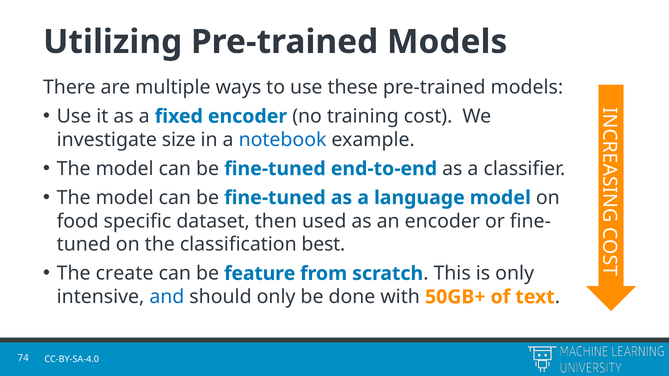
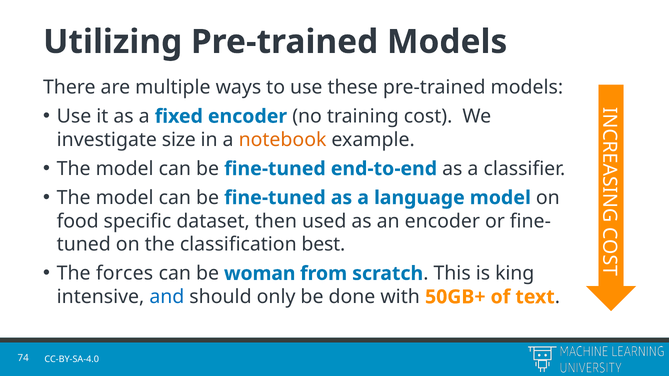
notebook colour: blue -> orange (283, 140)
create: create -> forces (125, 274)
feature: feature -> woman (260, 274)
is only: only -> king (515, 274)
